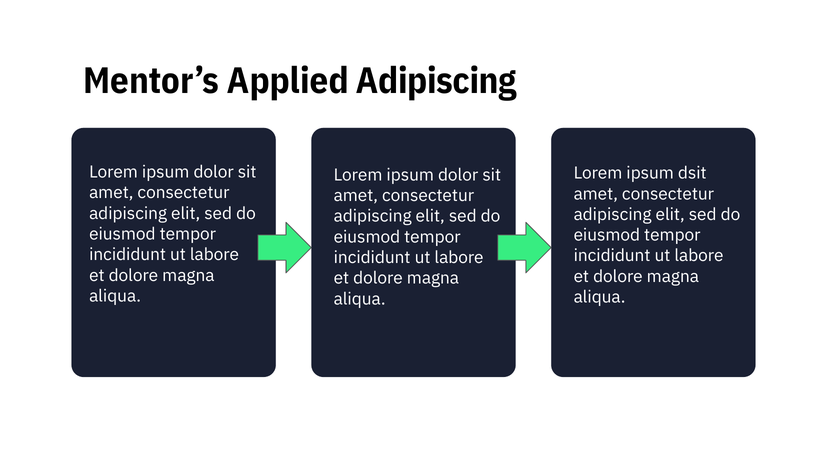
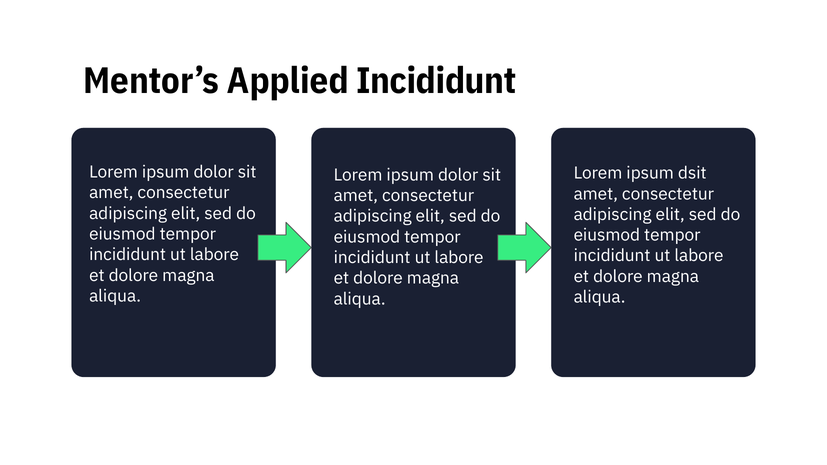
Applied Adipiscing: Adipiscing -> Incididunt (436, 81)
